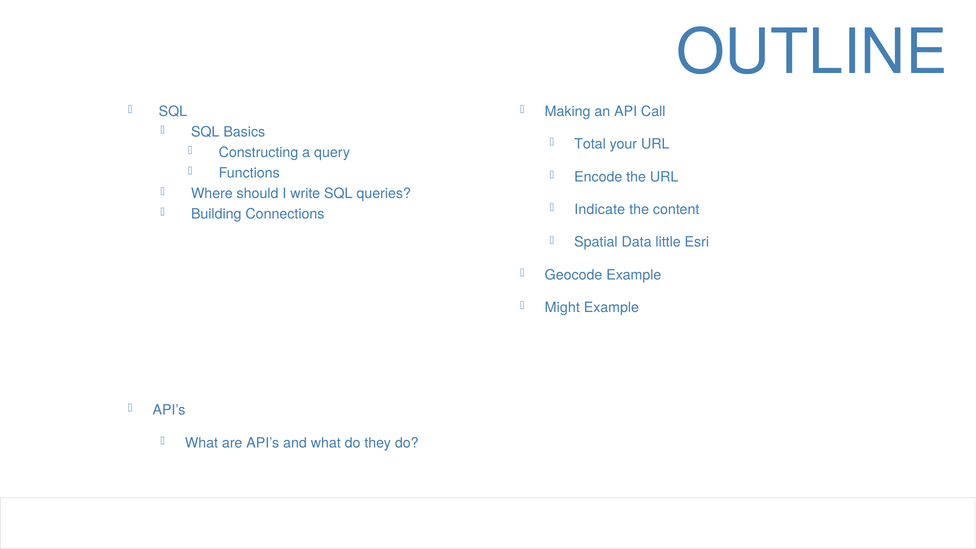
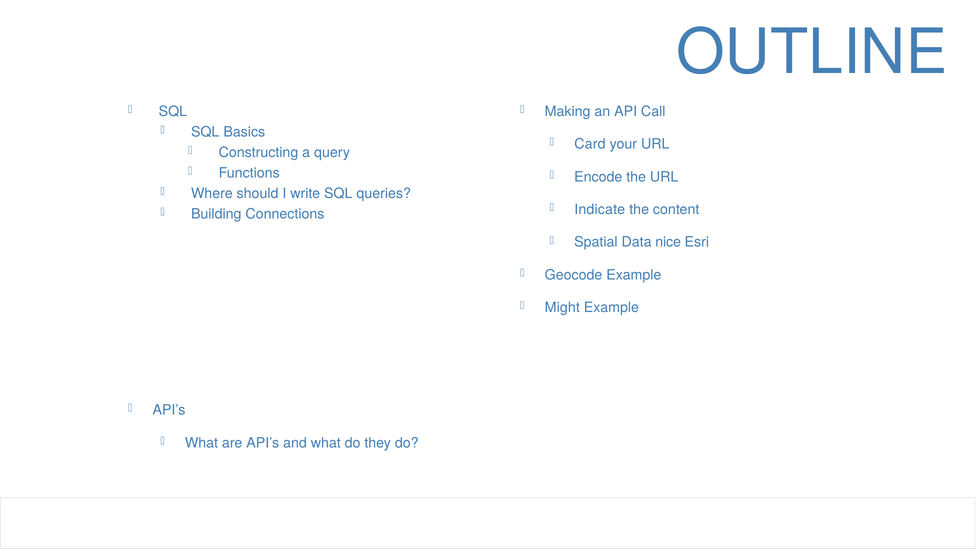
Total: Total -> Card (590, 144)
little: little -> nice (668, 242)
